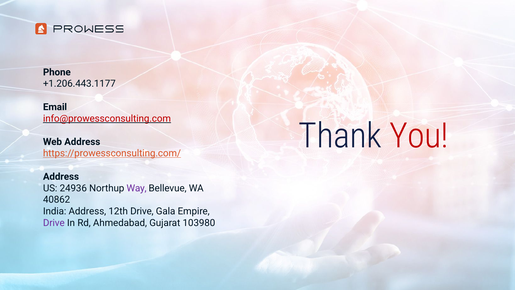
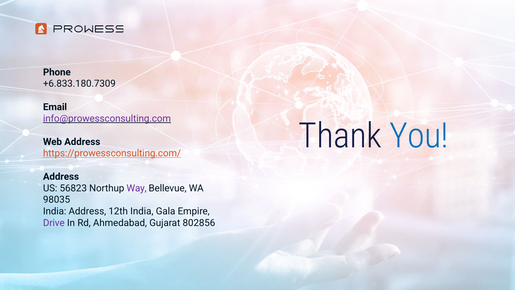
+1.206.443.1177: +1.206.443.1177 -> +6.833.180.7309 (79, 84)
info@prowessconsulting.com colour: red -> purple (107, 118)
You colour: red -> blue (419, 136)
24936: 24936 -> 56823 (73, 188)
40862: 40862 -> 98035 (57, 200)
12th Drive: Drive -> India (142, 211)
103980: 103980 -> 802856 (199, 223)
